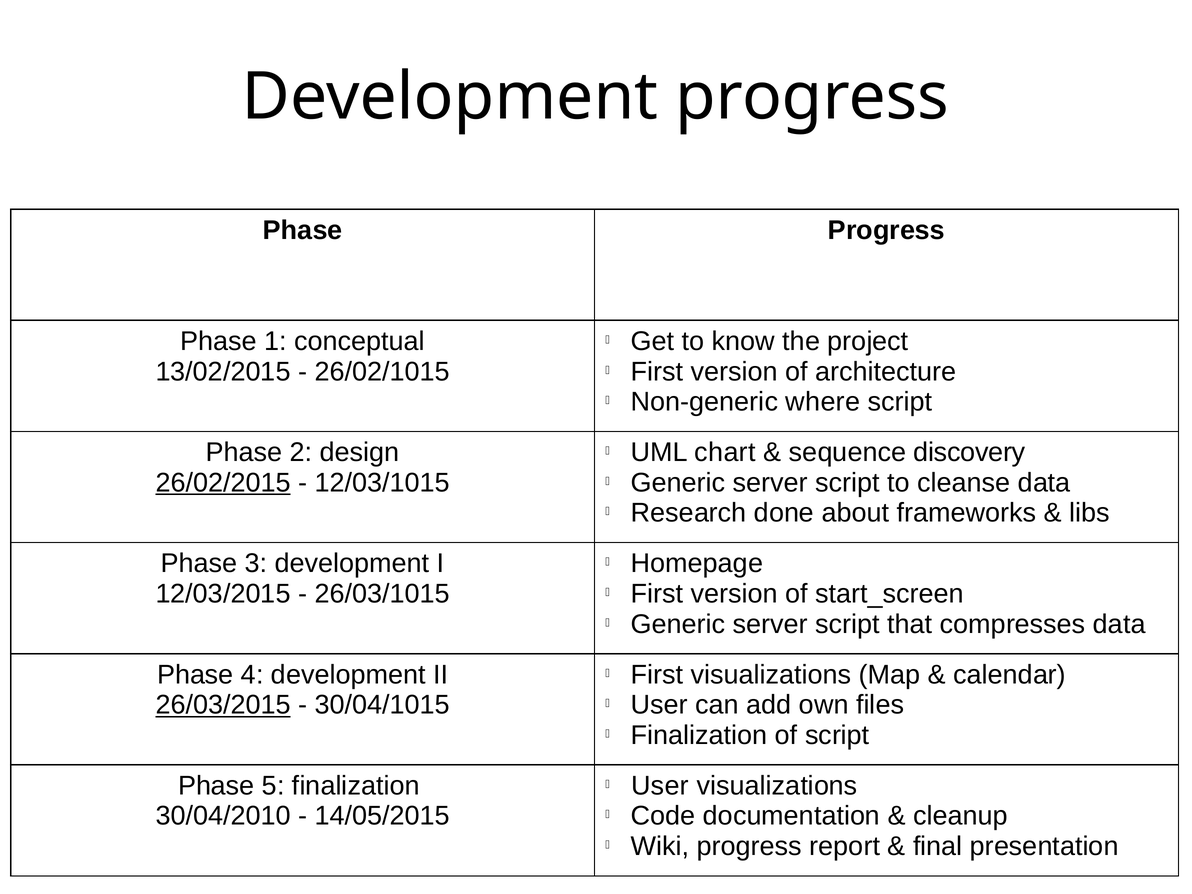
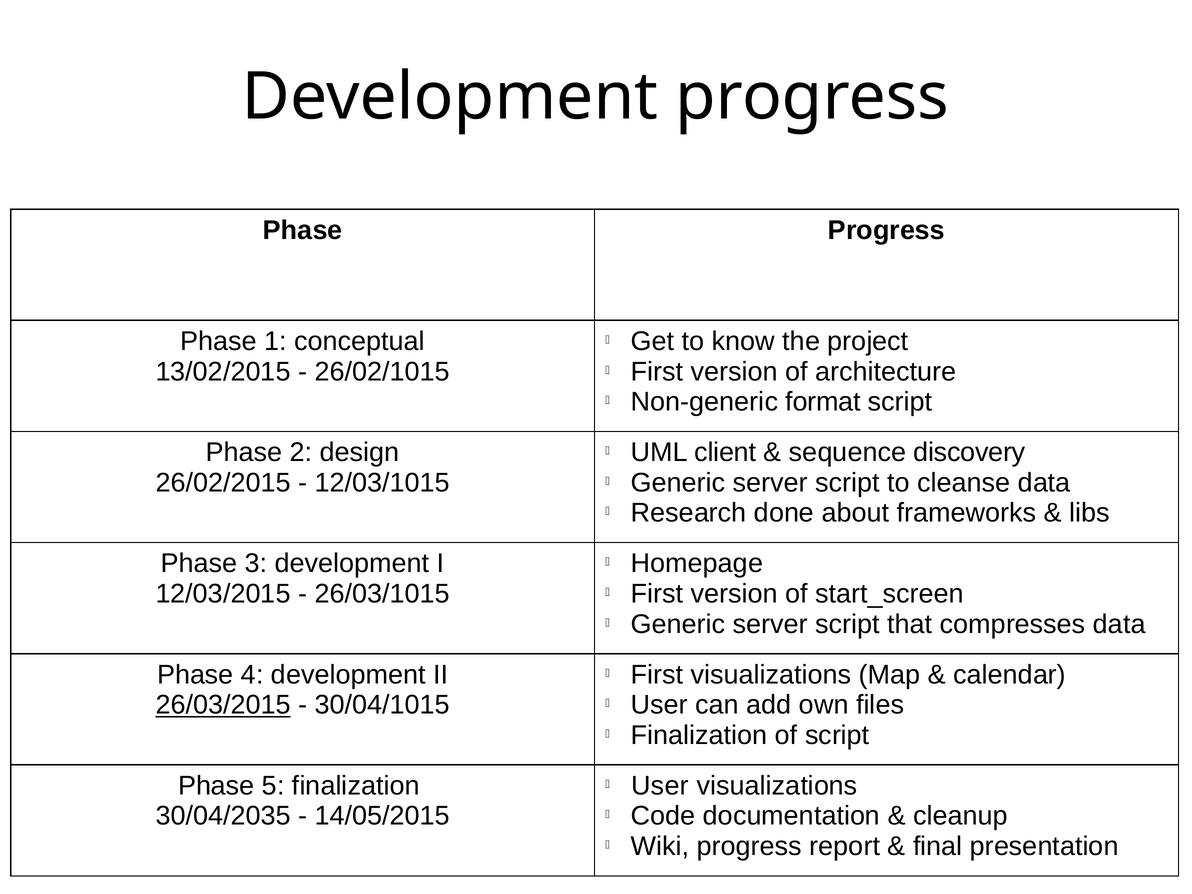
where: where -> format (823, 402)
chart: chart -> client (725, 452)
26/02/2015 underline: present -> none (223, 483)
30/04/2010: 30/04/2010 -> 30/04/2035 (223, 816)
